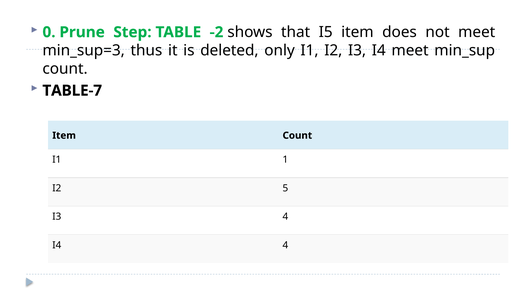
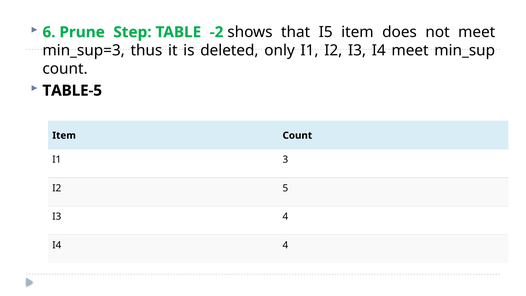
0: 0 -> 6 (49, 32)
TABLE-7: TABLE-7 -> TABLE-5 (72, 91)
1: 1 -> 3 (285, 160)
